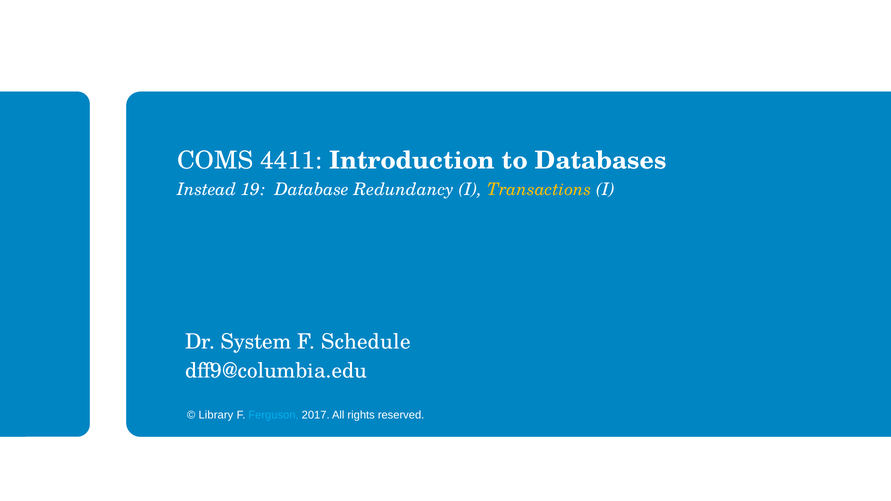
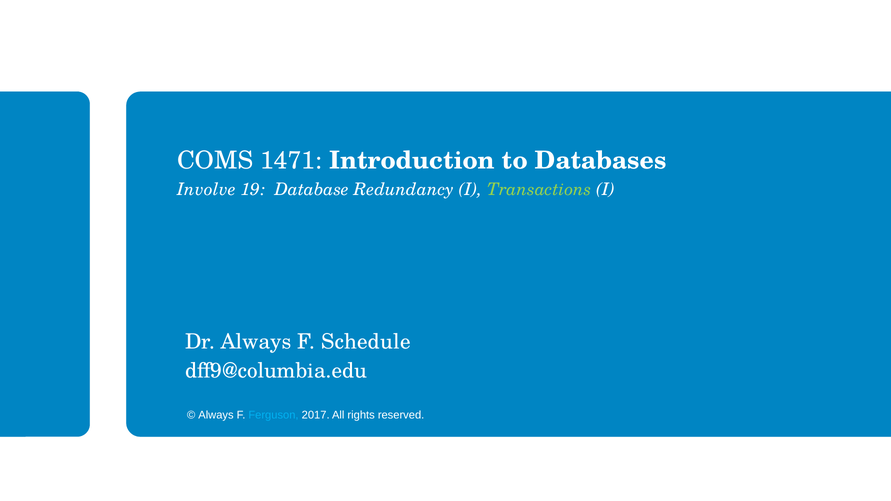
4411: 4411 -> 1471 (291, 160)
Instead: Instead -> Involve (207, 189)
Transactions colour: yellow -> light green (539, 189)
Dr System: System -> Always (256, 342)
Library: Library -> Always (216, 415)
